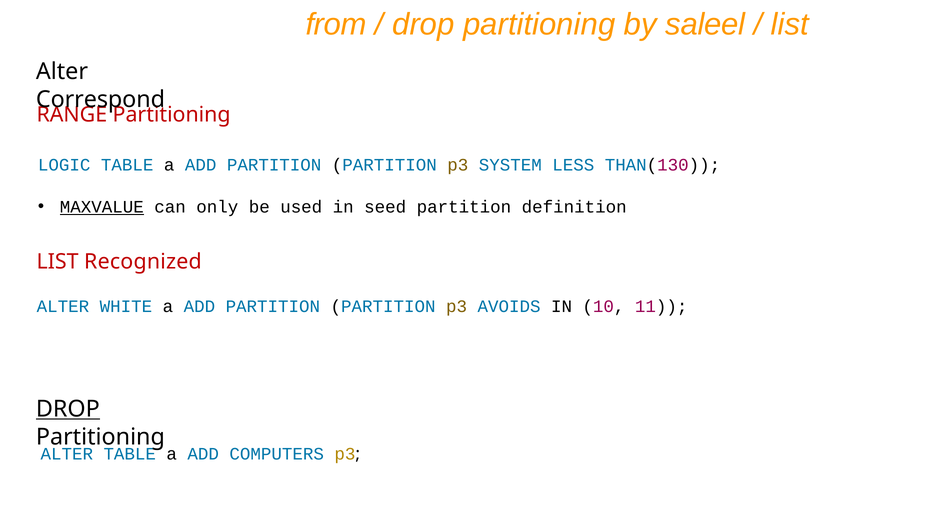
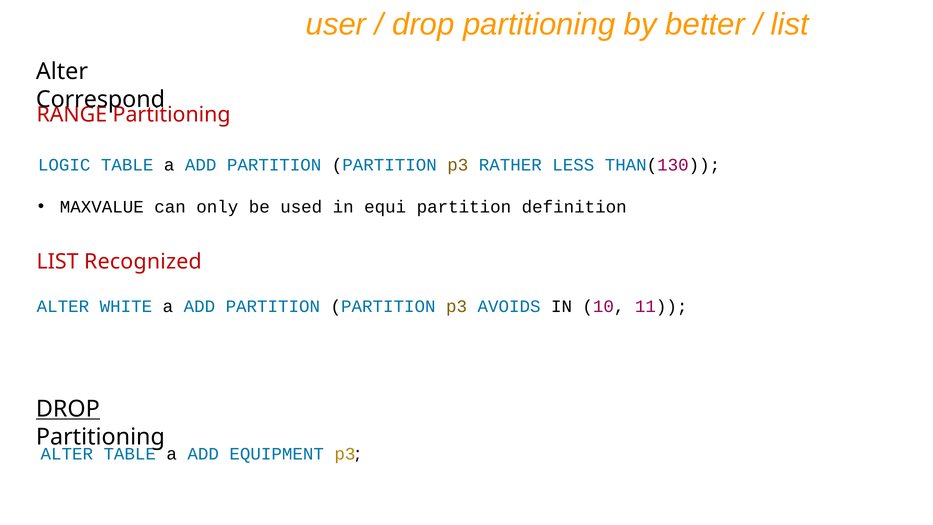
from: from -> user (336, 24)
saleel: saleel -> better (705, 24)
SYSTEM: SYSTEM -> RATHER (510, 165)
MAXVALUE underline: present -> none (102, 207)
seed: seed -> equi (385, 207)
COMPUTERS: COMPUTERS -> EQUIPMENT (277, 454)
